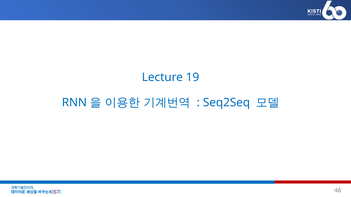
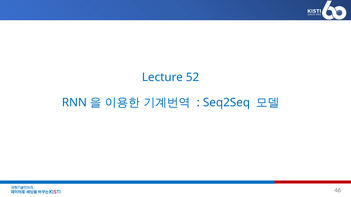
19: 19 -> 52 (193, 77)
